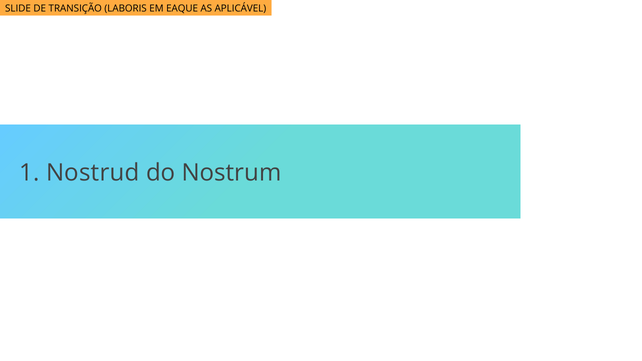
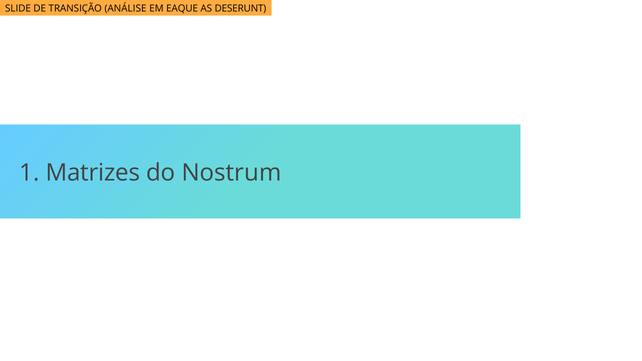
LABORIS: LABORIS -> ANÁLISE (126, 8)
APLICÁVEL: APLICÁVEL -> DESERUNT (240, 8)
Nostrud: Nostrud -> Matrizes (93, 173)
